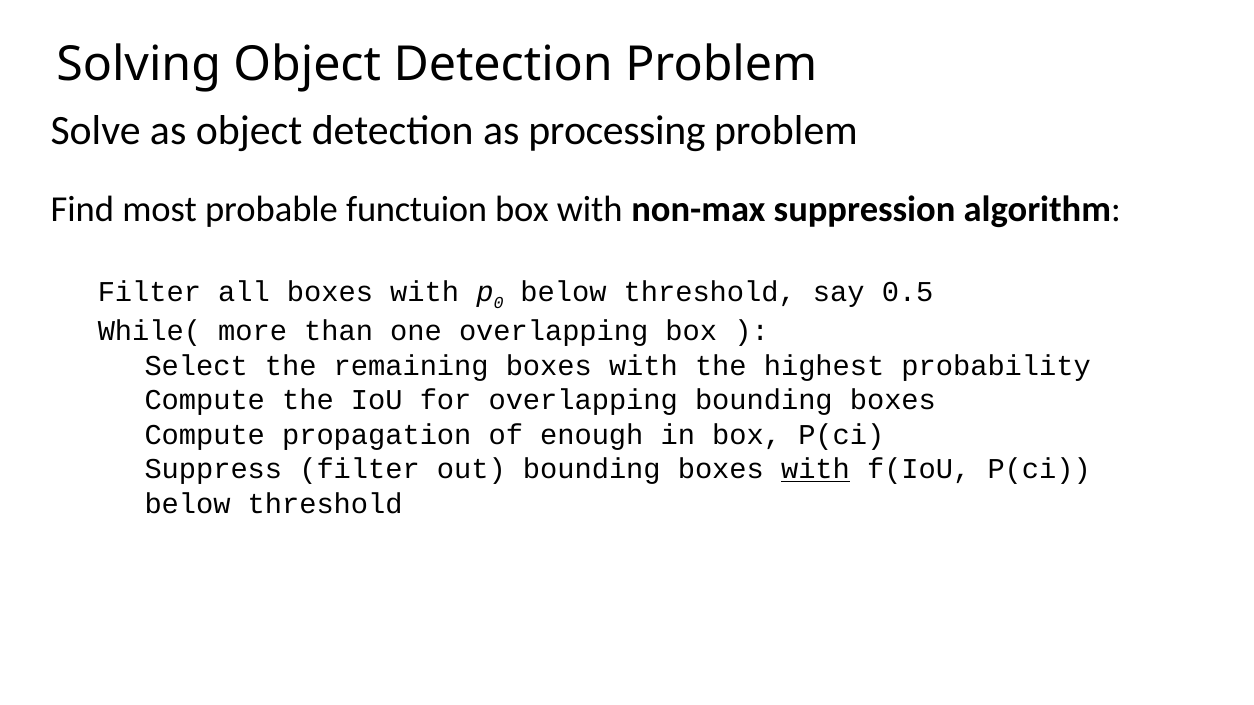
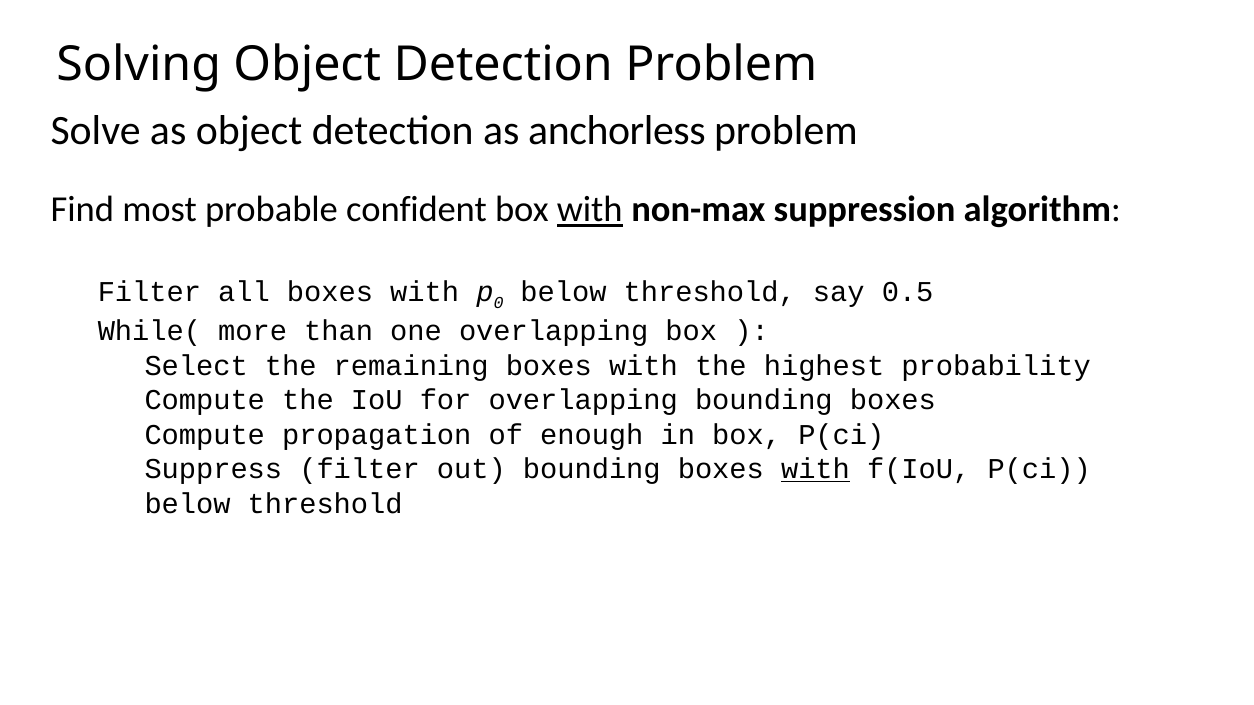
processing: processing -> anchorless (617, 130)
functuion: functuion -> confident (417, 210)
with underline: none -> present (590, 210)
